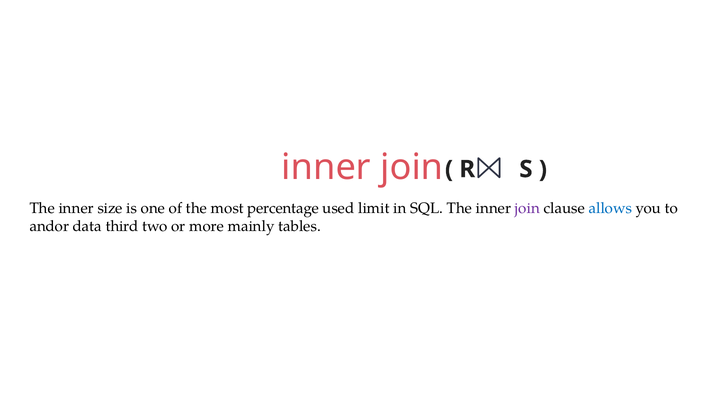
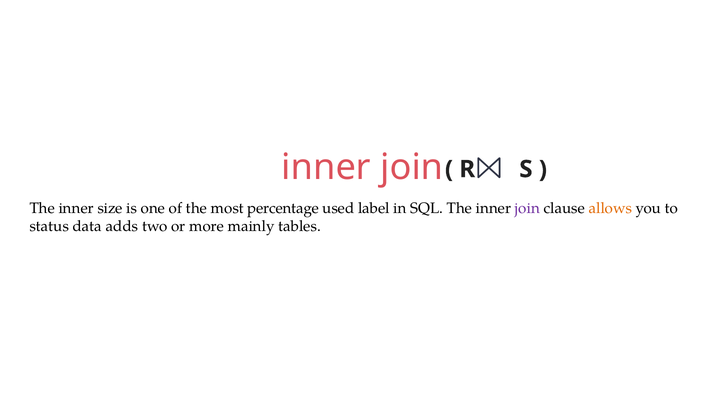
limit: limit -> label (374, 208)
allows colour: blue -> orange (610, 208)
andor: andor -> status (49, 226)
third: third -> adds (122, 226)
